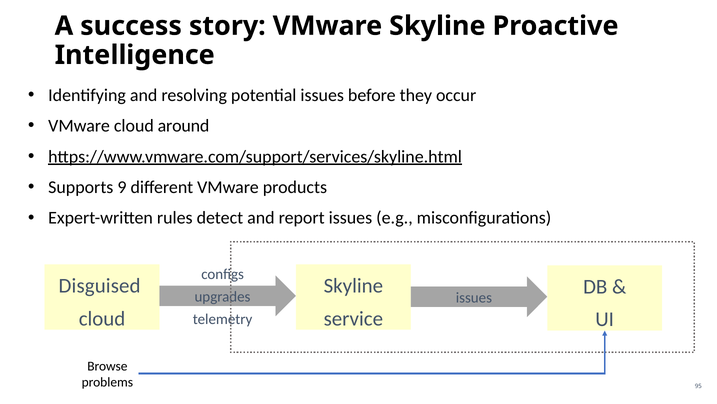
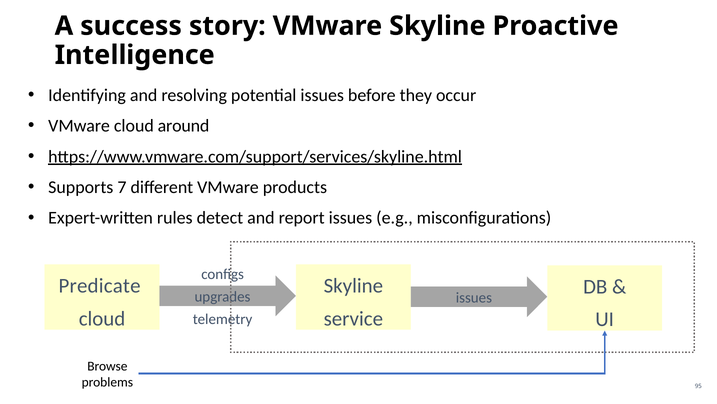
9: 9 -> 7 (122, 187)
Disguised: Disguised -> Predicate (100, 285)
